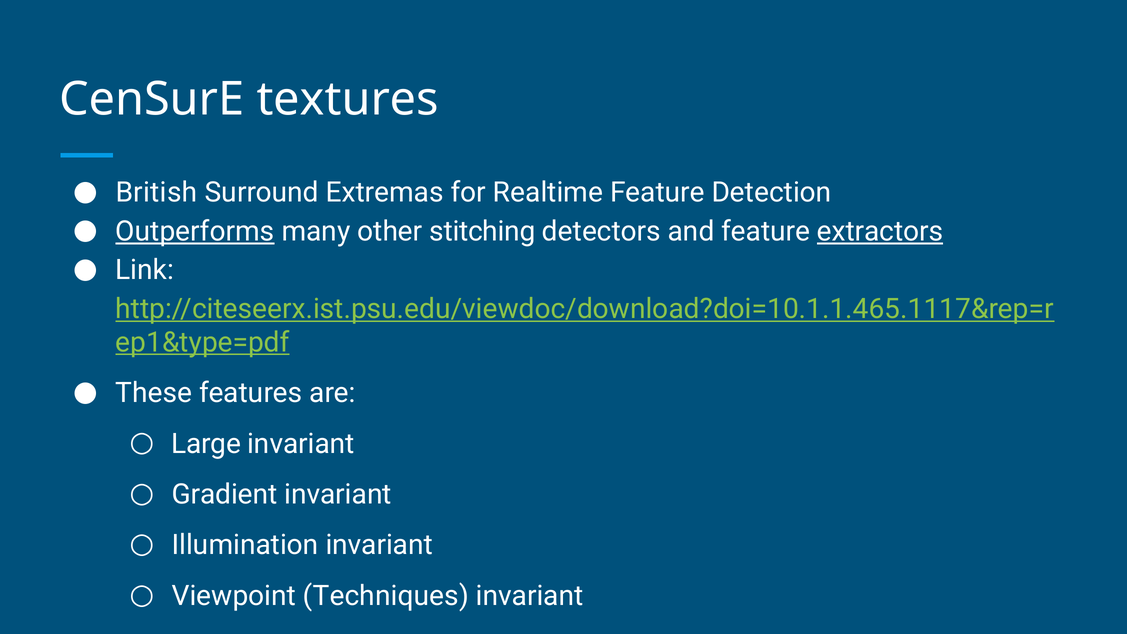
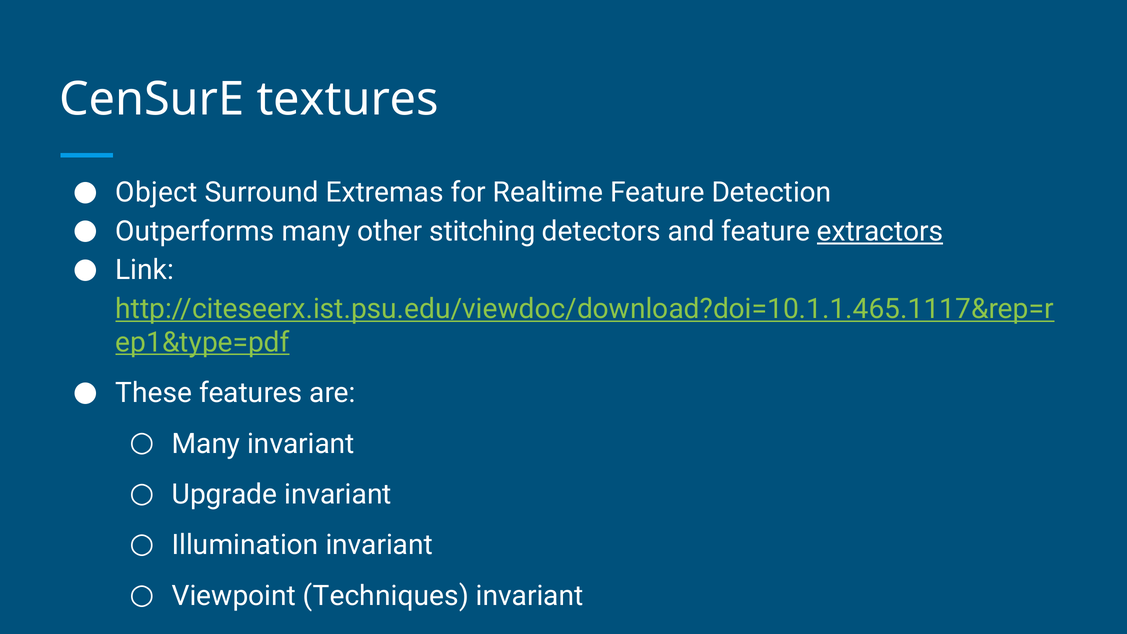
British: British -> Object (156, 192)
Outperforms underline: present -> none (195, 231)
Large: Large -> Many (206, 444)
Gradient: Gradient -> Upgrade (225, 494)
